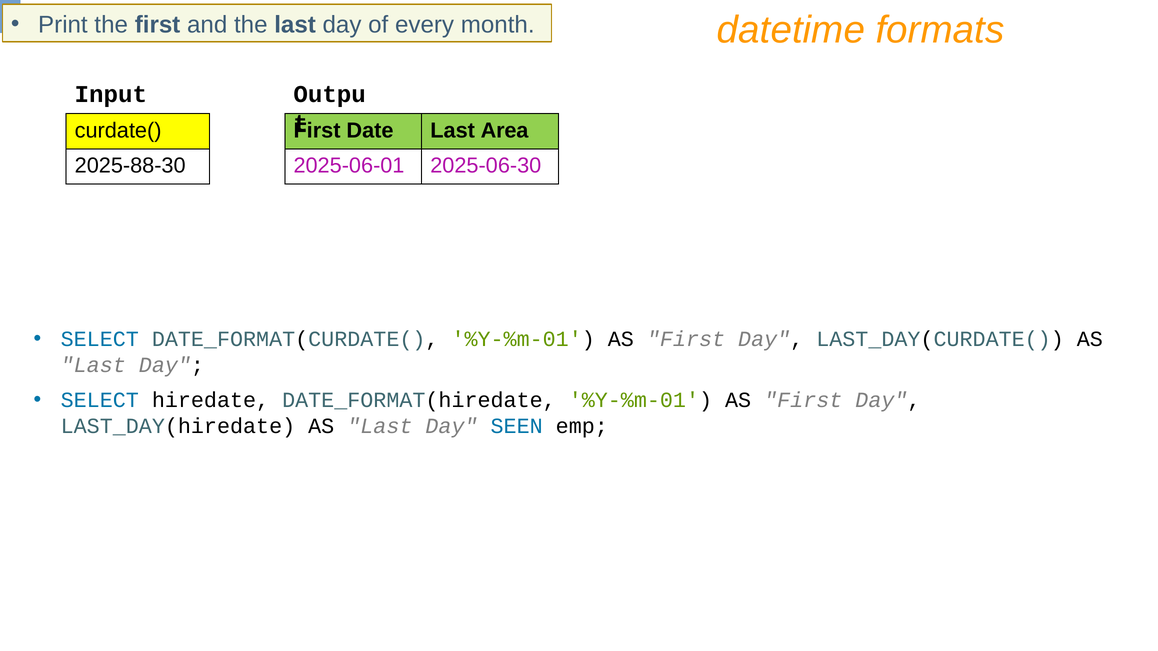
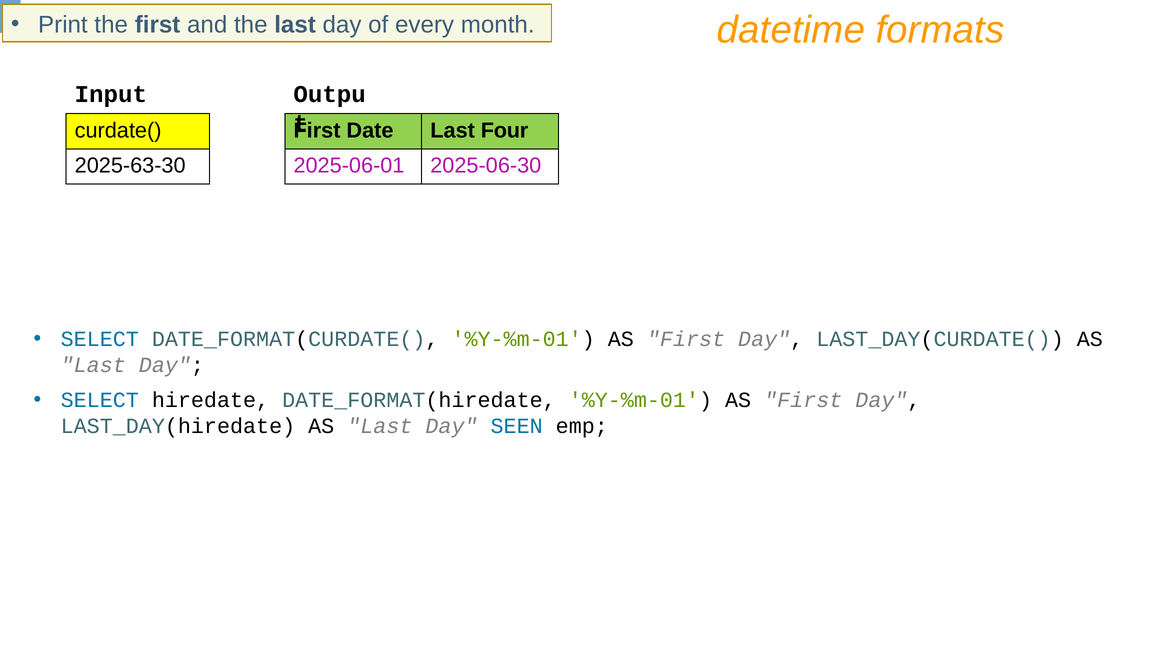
Area: Area -> Four (505, 131)
2025-88-30: 2025-88-30 -> 2025-63-30 (130, 166)
